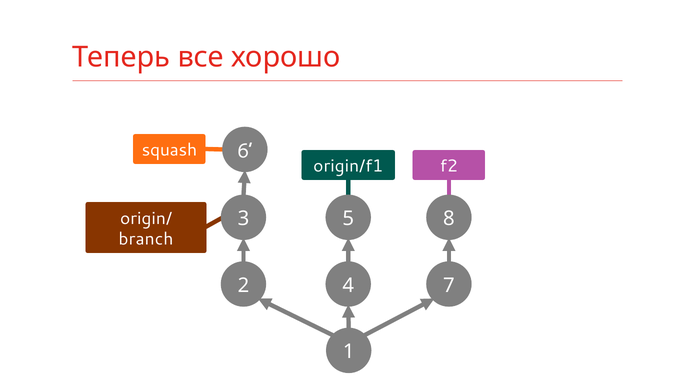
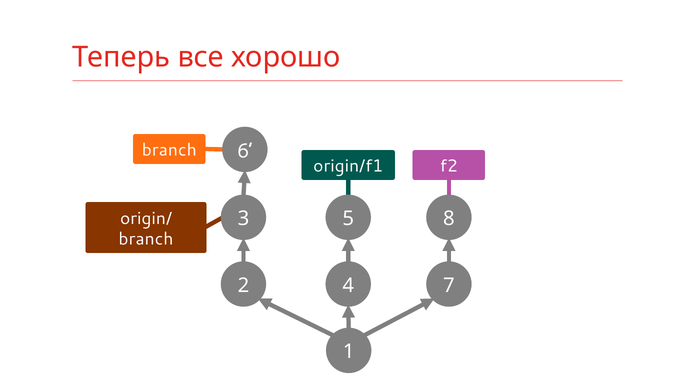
squash: squash -> branch (169, 150)
